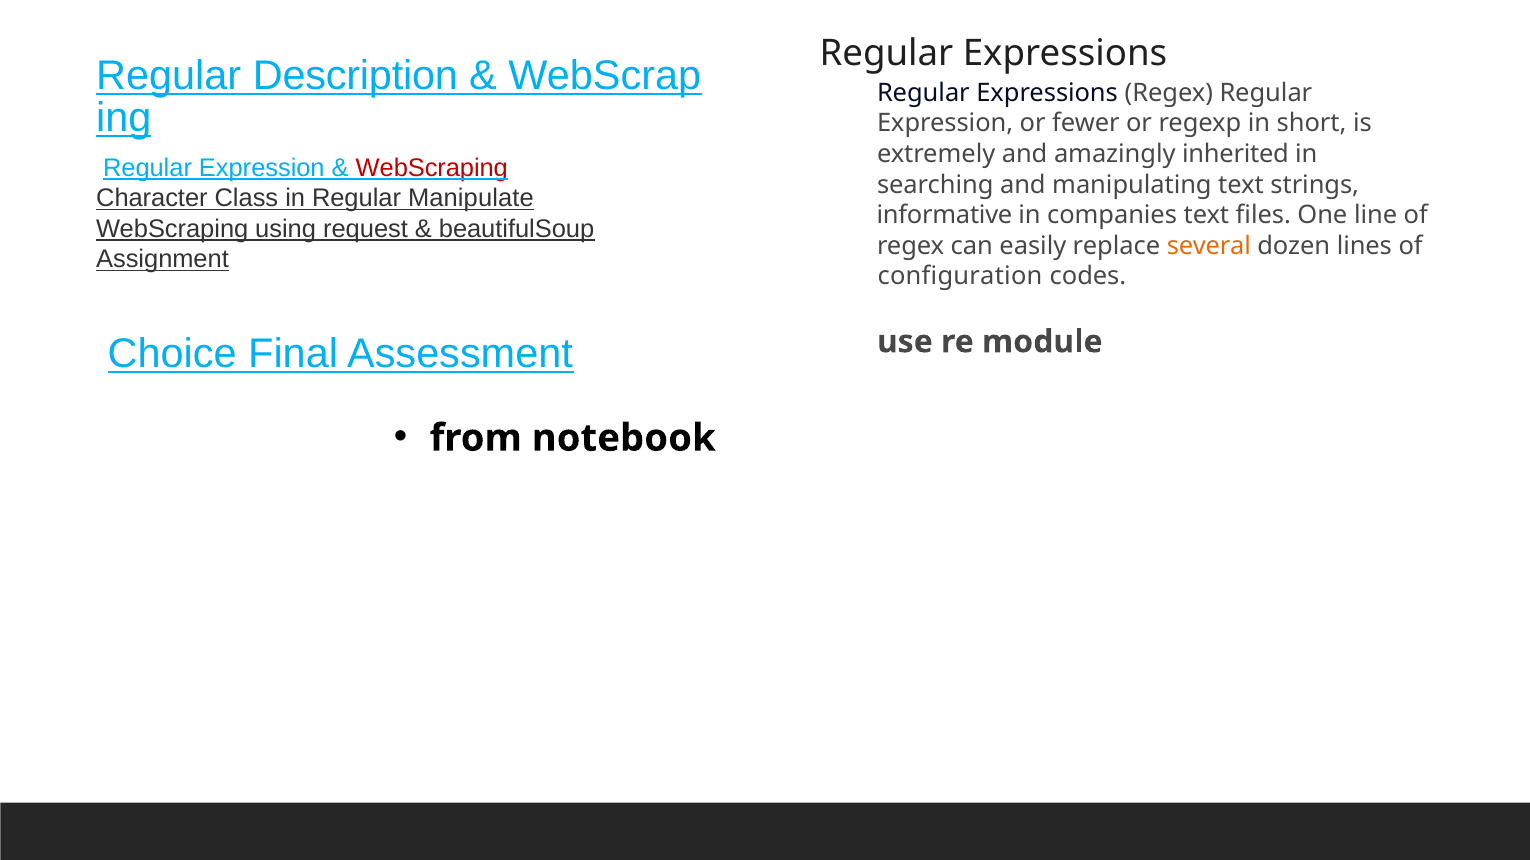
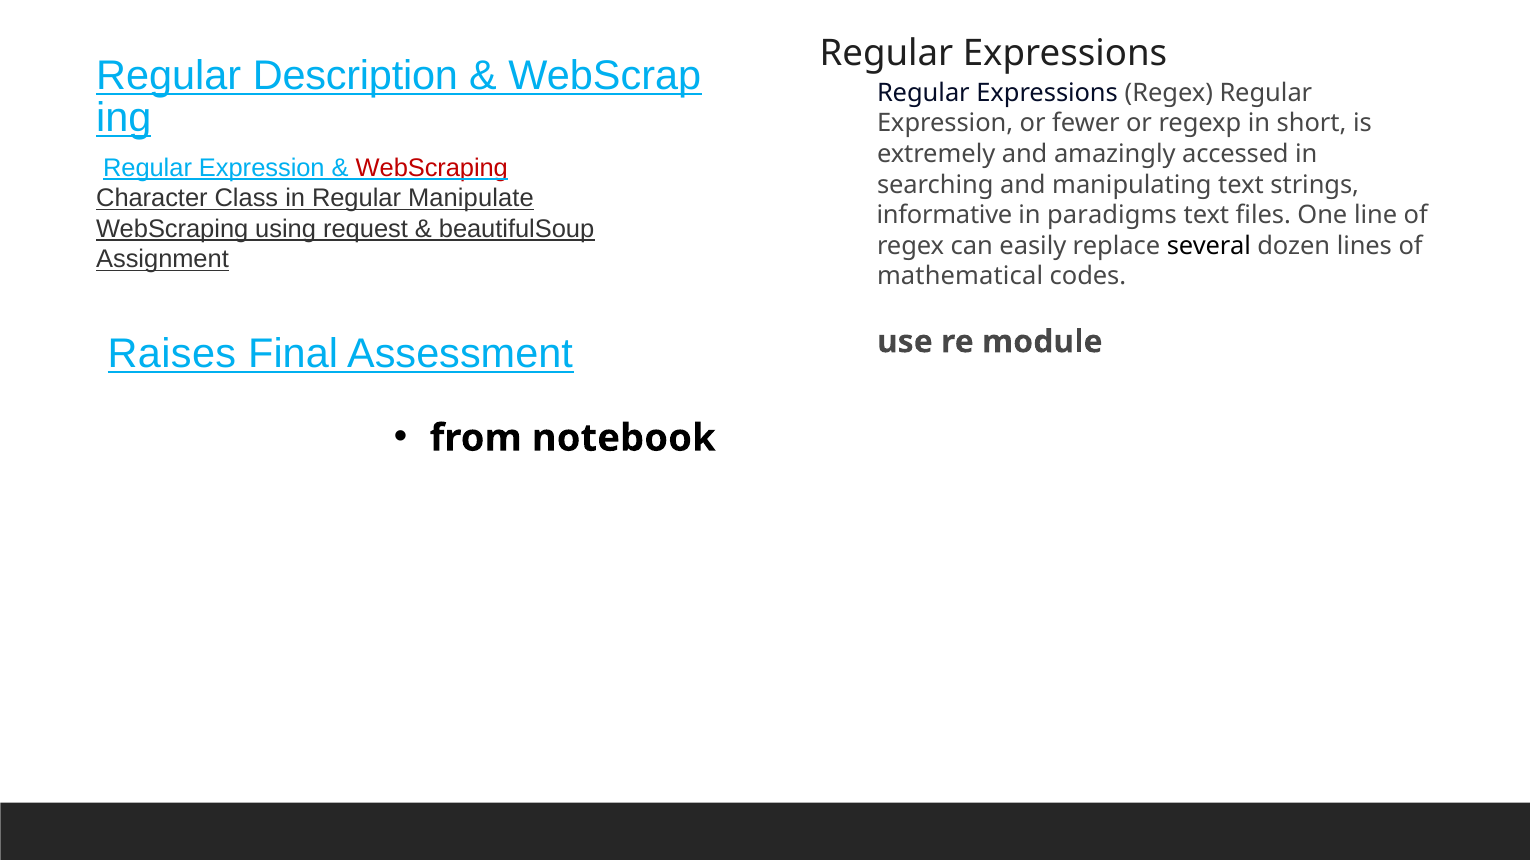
inherited: inherited -> accessed (1235, 154)
companies: companies -> paradigms (1112, 215)
several colour: orange -> black (1209, 246)
configuration: configuration -> mathematical (960, 277)
Choice: Choice -> Raises (172, 354)
